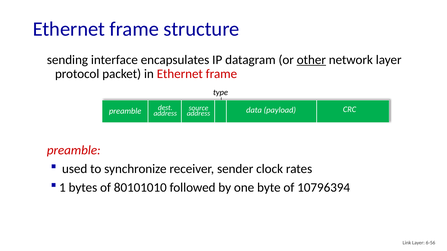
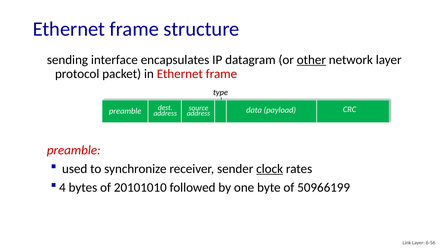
clock underline: none -> present (270, 169)
1: 1 -> 4 (62, 188)
80101010: 80101010 -> 20101010 (140, 188)
10796394: 10796394 -> 50966199 (324, 188)
